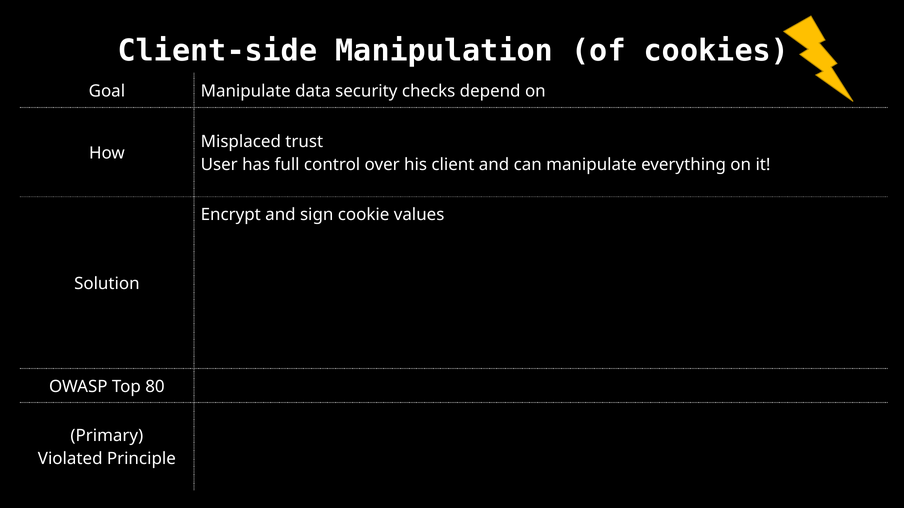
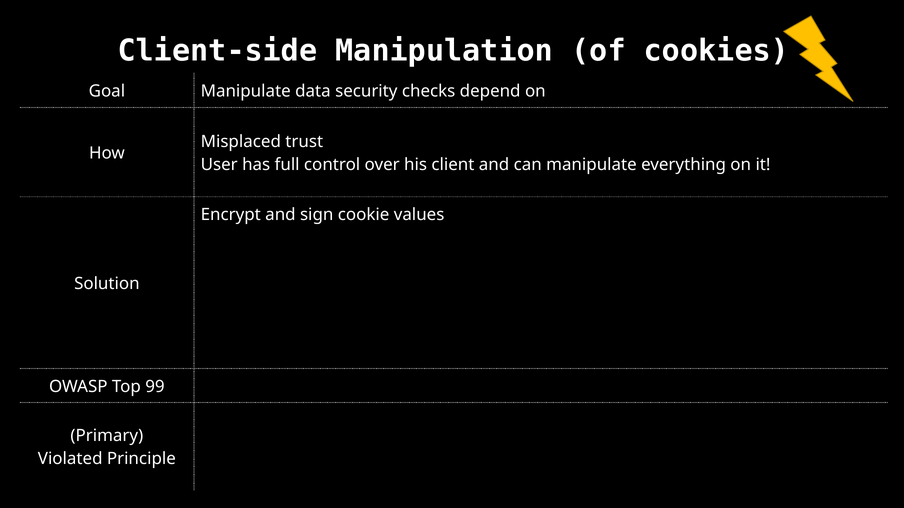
80: 80 -> 99 (155, 387)
